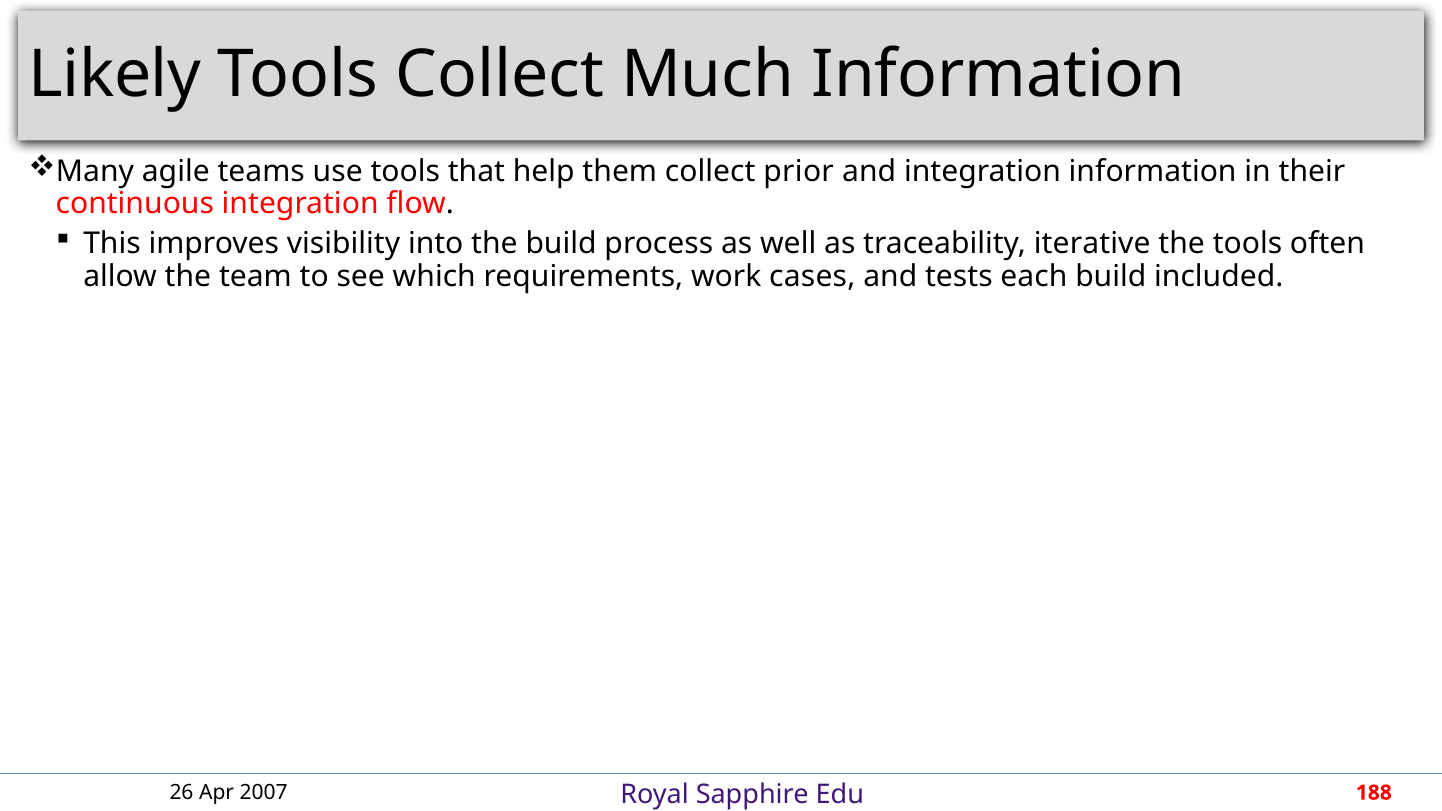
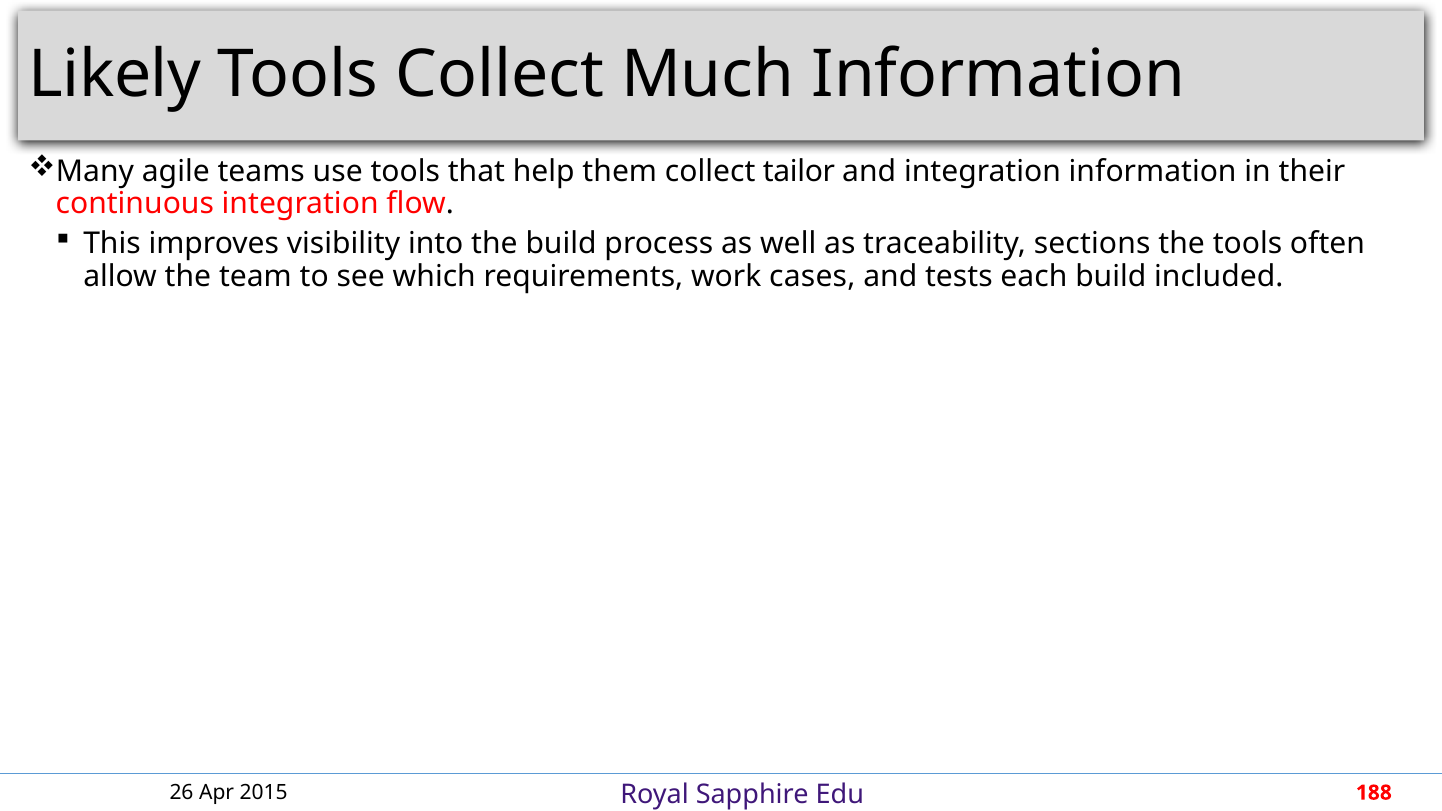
prior: prior -> tailor (799, 171)
iterative: iterative -> sections (1092, 244)
2007: 2007 -> 2015 (264, 793)
